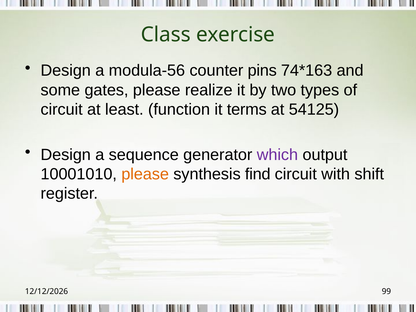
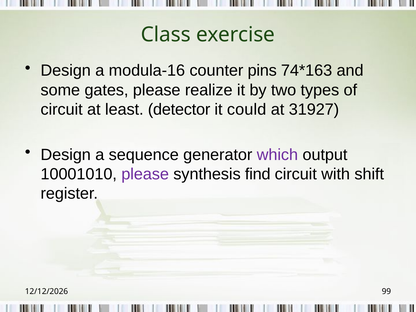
modula-56: modula-56 -> modula-16 (147, 71)
function: function -> detector (179, 109)
terms: terms -> could (247, 109)
54125: 54125 -> 31927 (314, 109)
please colour: orange -> purple (145, 174)
